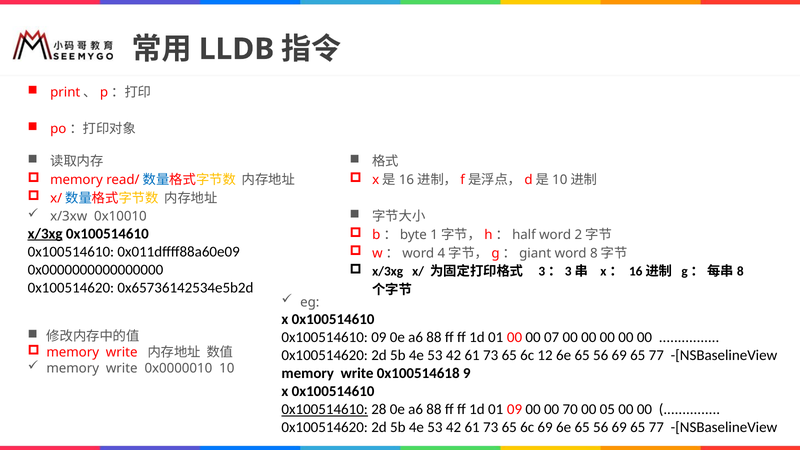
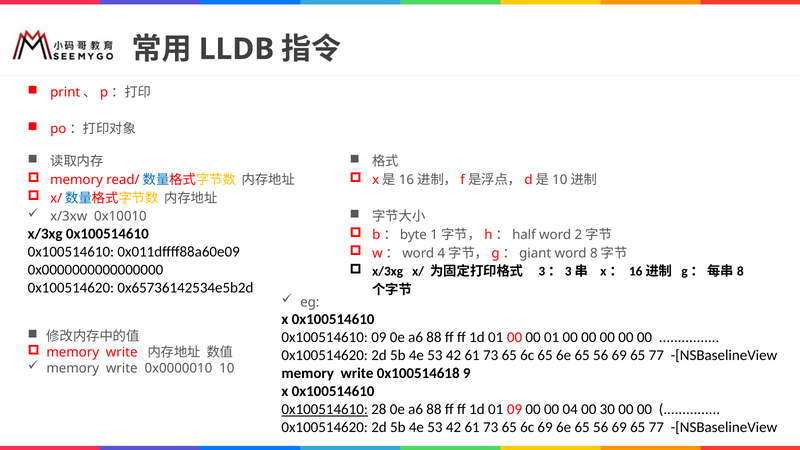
x/3xg underline: present -> none (45, 234)
00 07: 07 -> 01 (552, 337)
6c 12: 12 -> 65 (545, 355)
70: 70 -> 04 (570, 409)
05: 05 -> 30 (607, 409)
